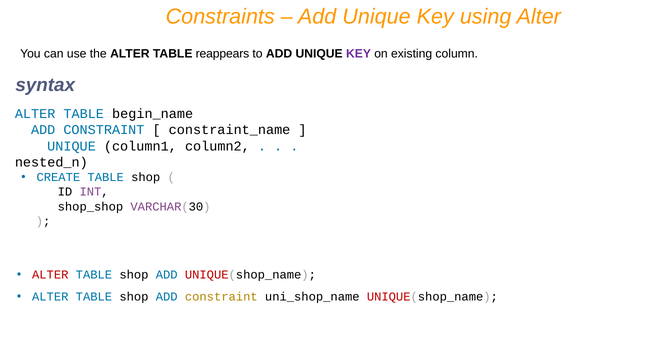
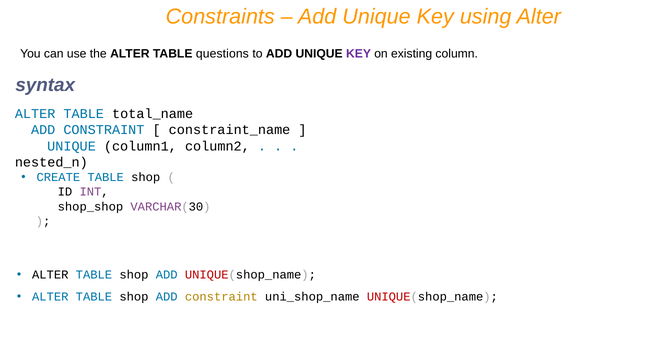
reappears: reappears -> questions (222, 54)
begin_name: begin_name -> total_name (153, 114)
ALTER colour: red -> black (50, 275)
